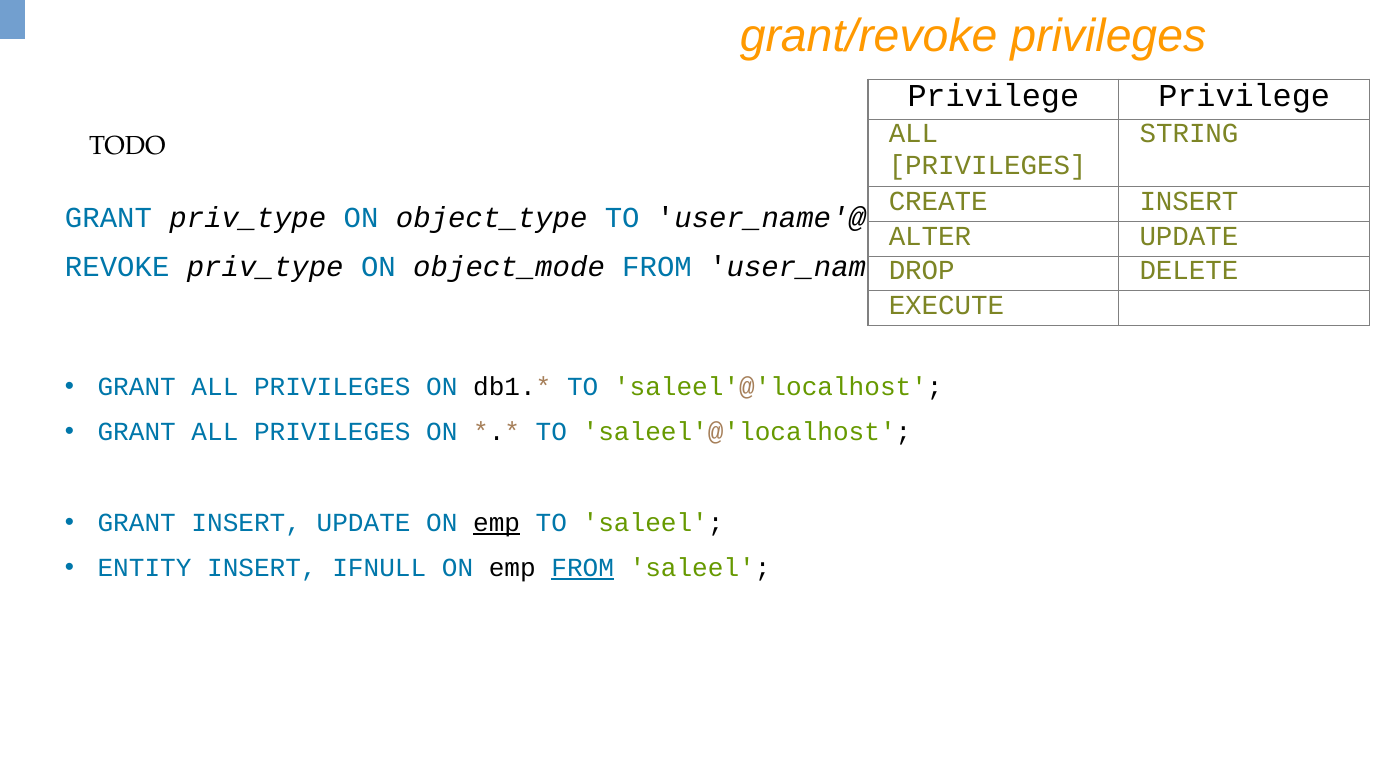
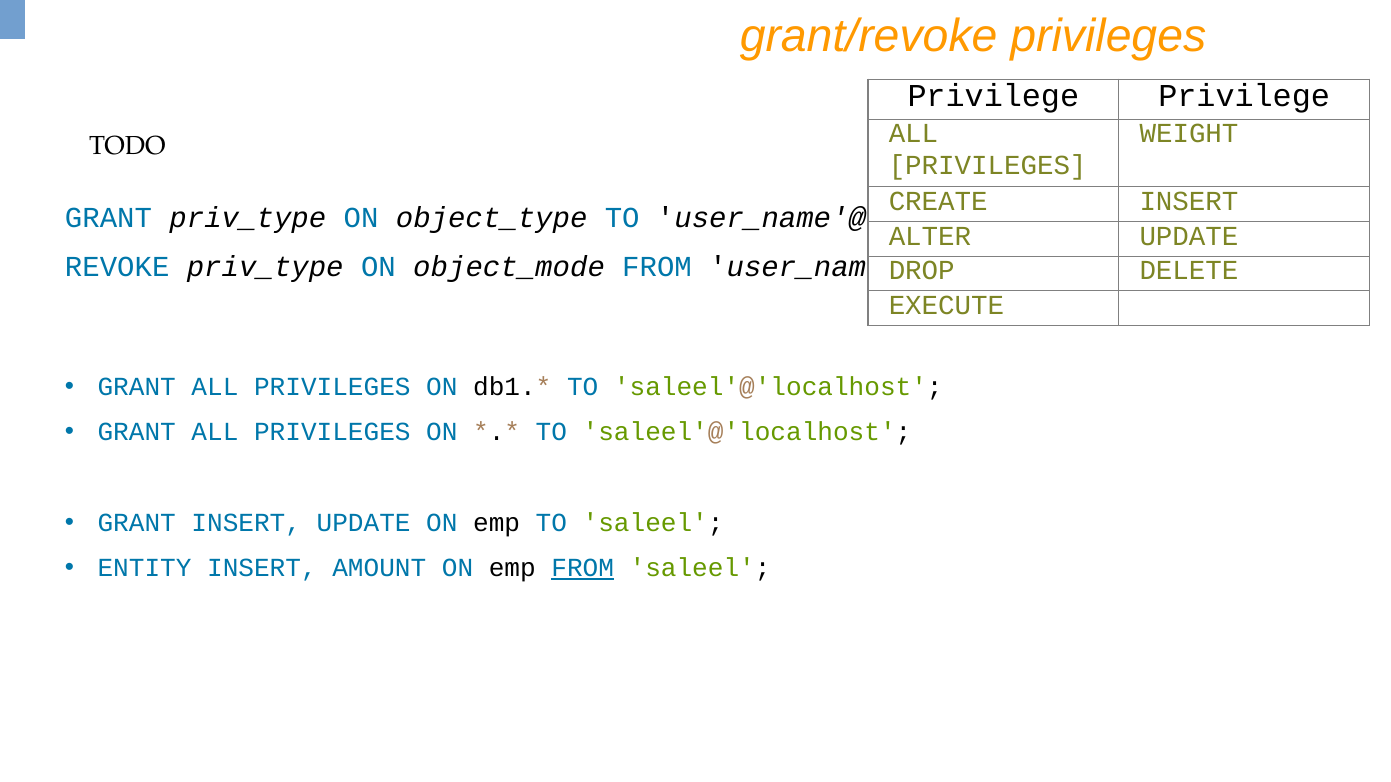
STRING: STRING -> WEIGHT (1189, 134)
emp underline: present -> none (497, 523)
IFNULL: IFNULL -> AMOUNT (379, 568)
